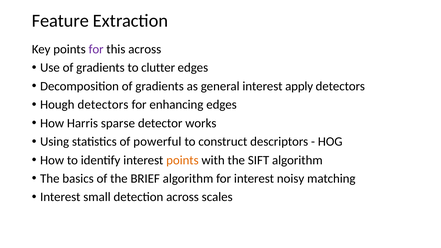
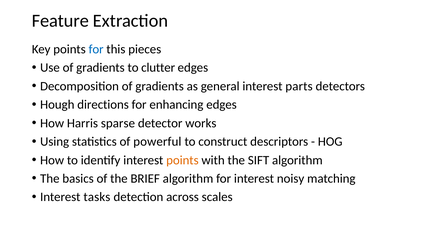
for colour: purple -> blue (96, 49)
this across: across -> pieces (145, 49)
apply: apply -> parts (299, 86)
Hough detectors: detectors -> directions (103, 105)
small: small -> tasks (97, 197)
